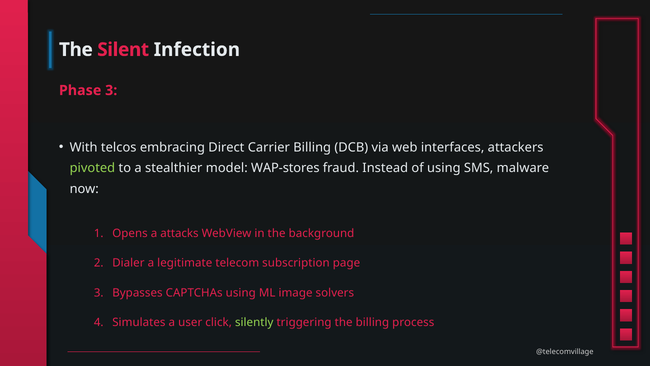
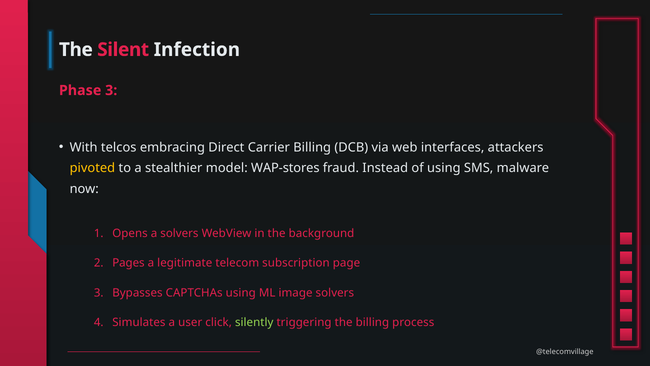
pivoted colour: light green -> yellow (92, 168)
a attacks: attacks -> solvers (179, 233)
Dialer: Dialer -> Pages (128, 263)
